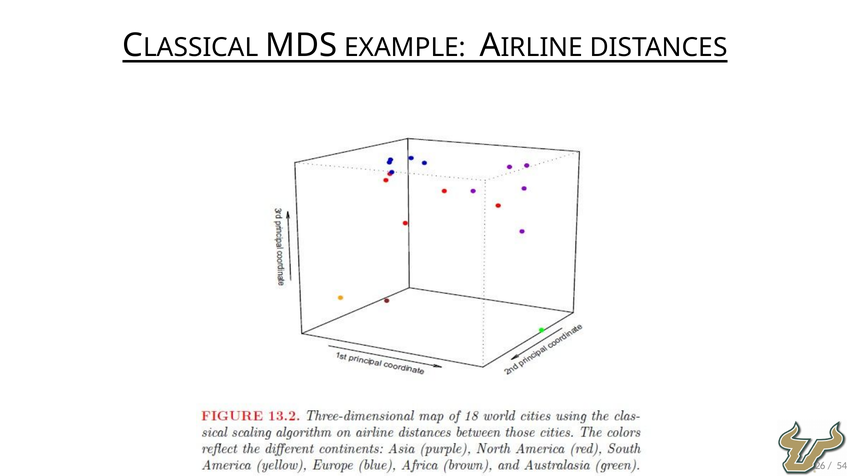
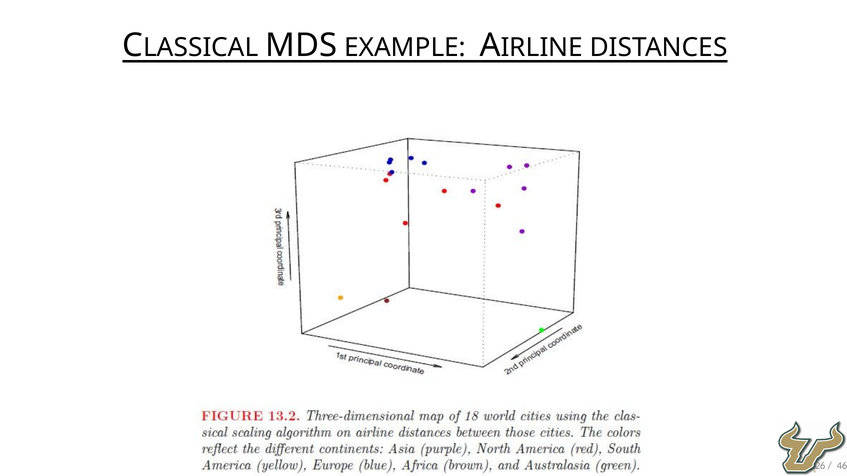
54: 54 -> 46 (842, 466)
